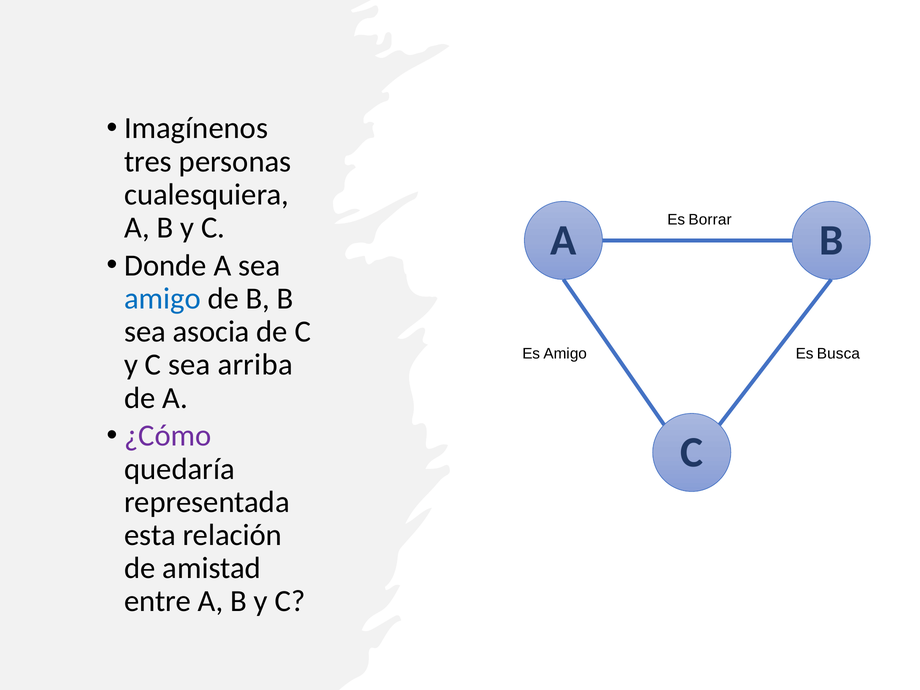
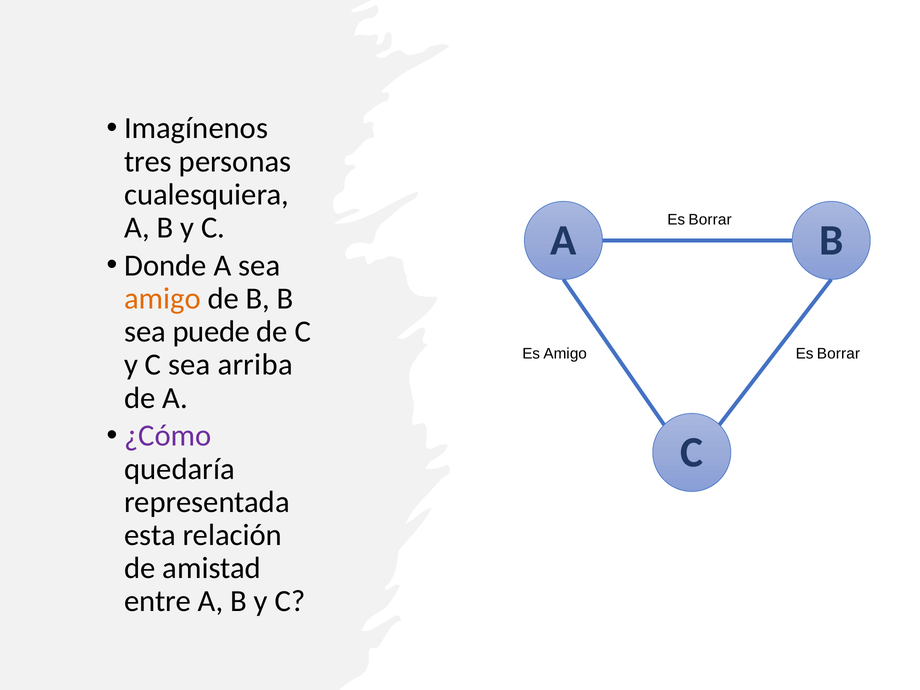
amigo colour: blue -> orange (163, 299)
asocia: asocia -> puede (211, 332)
Busca: Busca -> Borrar (838, 354)
